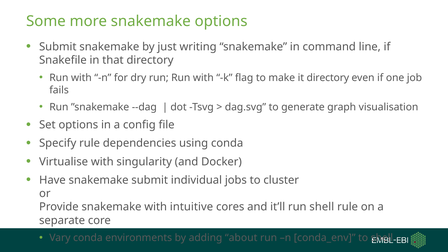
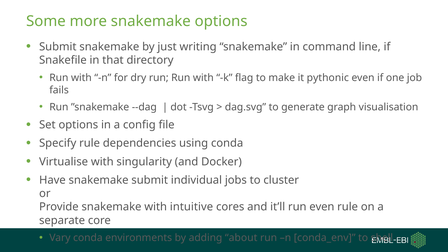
it directory: directory -> pythonic (328, 78)
run shell: shell -> even (322, 207)
